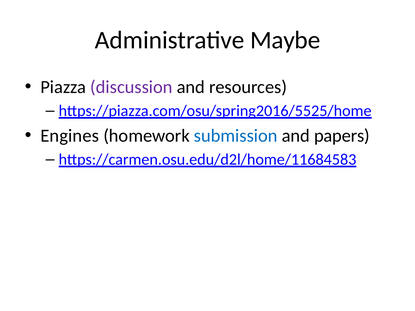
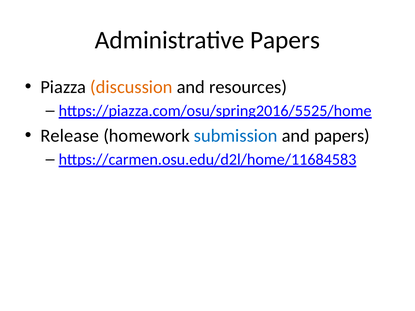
Administrative Maybe: Maybe -> Papers (285, 40)
discussion colour: purple -> orange (131, 87)
Engines: Engines -> Release (70, 136)
